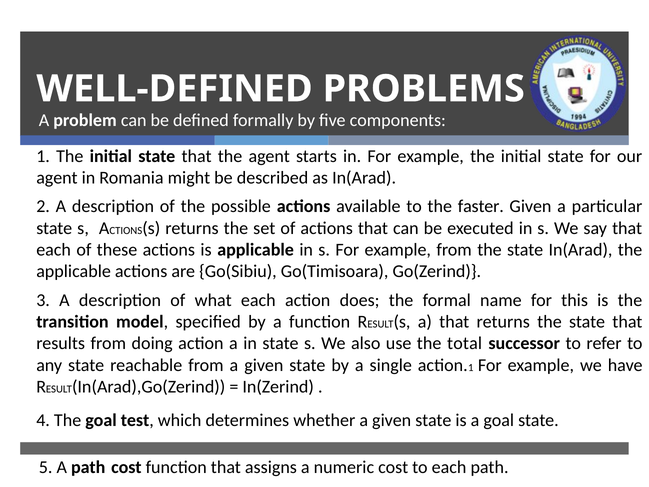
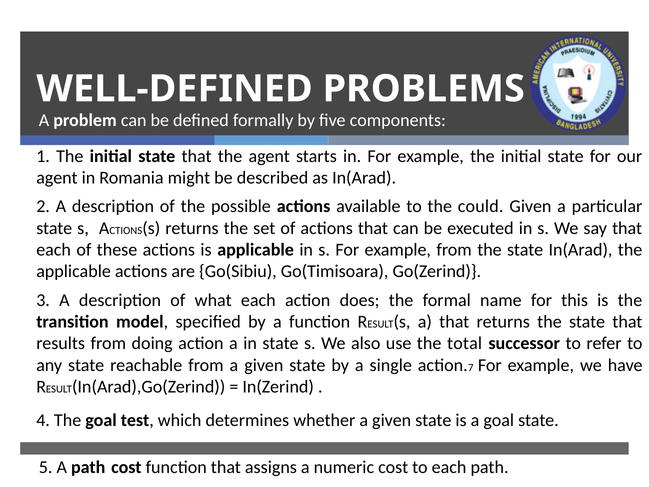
faster: faster -> could (481, 206)
action 1: 1 -> 7 (471, 367)
